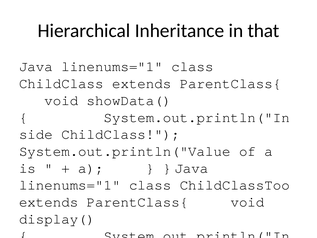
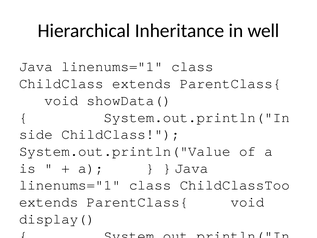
that: that -> well (263, 31)
